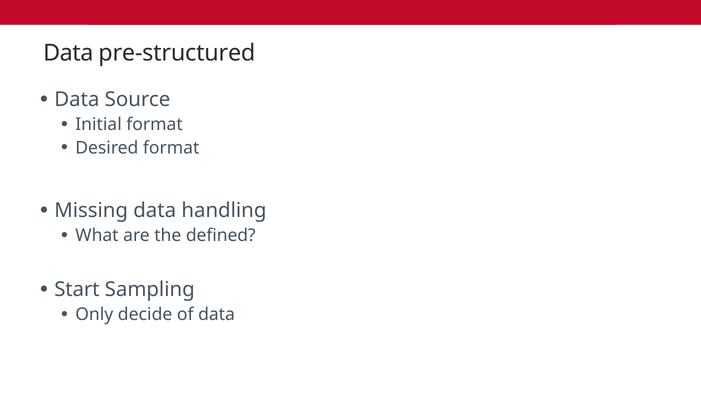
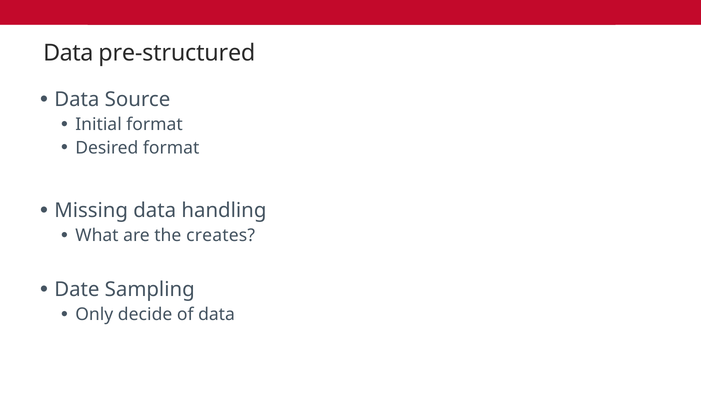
defined: defined -> creates (221, 236)
Start: Start -> Date (77, 290)
